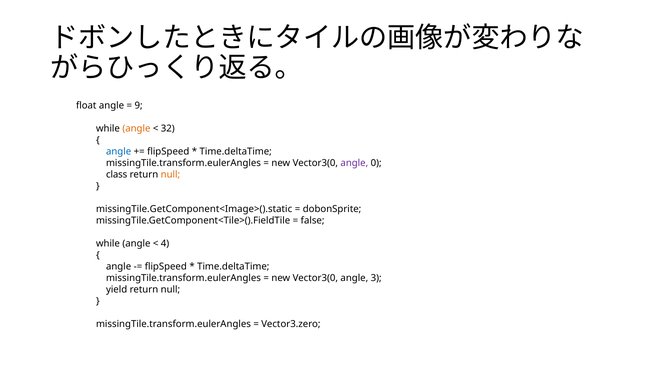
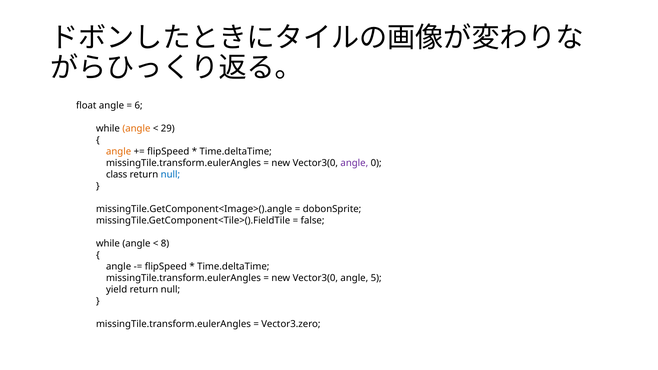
9: 9 -> 6 (139, 105)
32: 32 -> 29 (168, 129)
angle colour: blue -> orange (119, 152)
null colour: orange -> blue (170, 175)
missingTile.GetComponent<Image>().static: missingTile.GetComponent<Image>().static -> missingTile.GetComponent<Image>().angle (194, 209)
4: 4 -> 8 (165, 244)
3: 3 -> 5 (376, 278)
